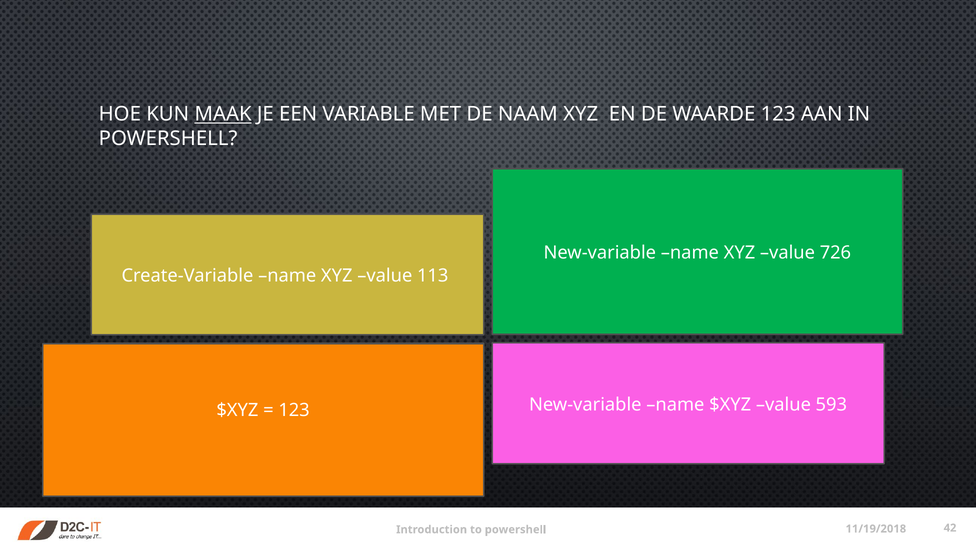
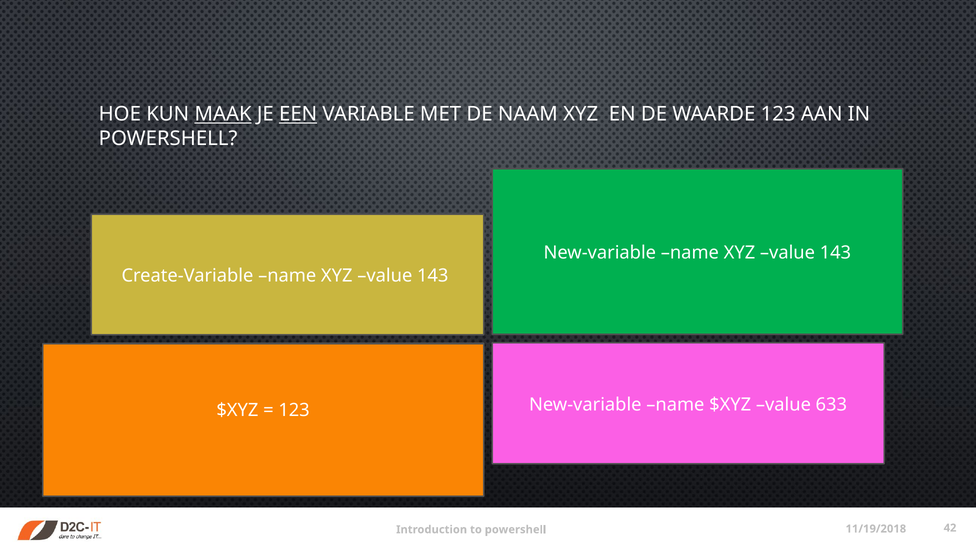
EEN underline: none -> present (298, 114)
726: 726 -> 143 (835, 253)
113: 113 -> 143 (433, 276)
593: 593 -> 633 (831, 405)
